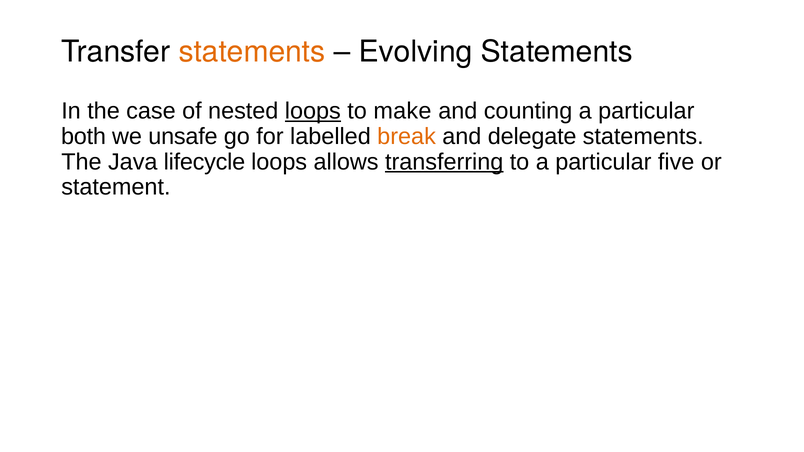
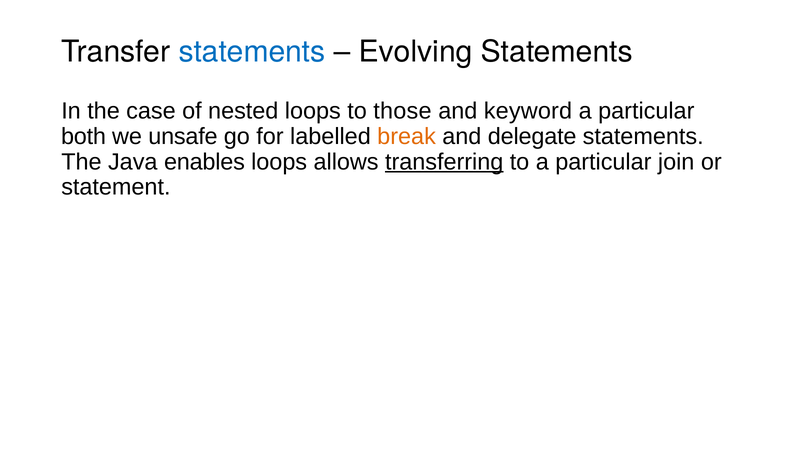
statements colour: orange -> blue (252, 52)
loops underline: present -> none (313, 111)
make: make -> those (402, 111)
counting: counting -> keyword (528, 111)
lifecycle: lifecycle -> enables (204, 162)
five: five -> join (676, 162)
